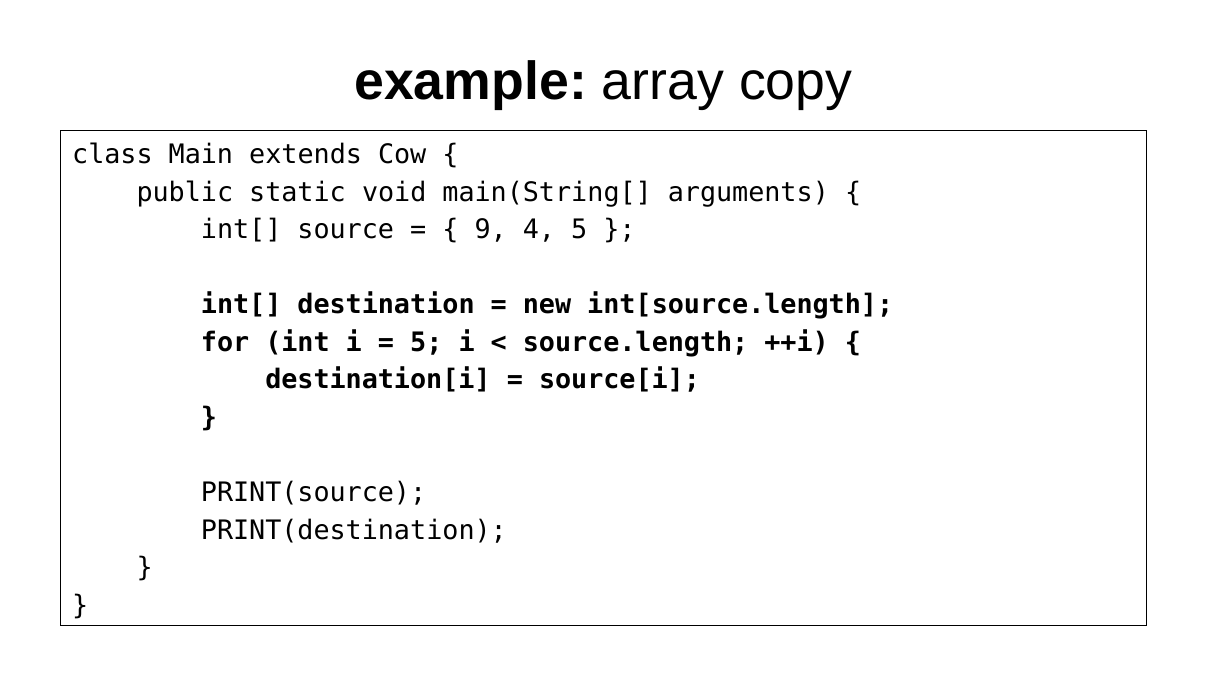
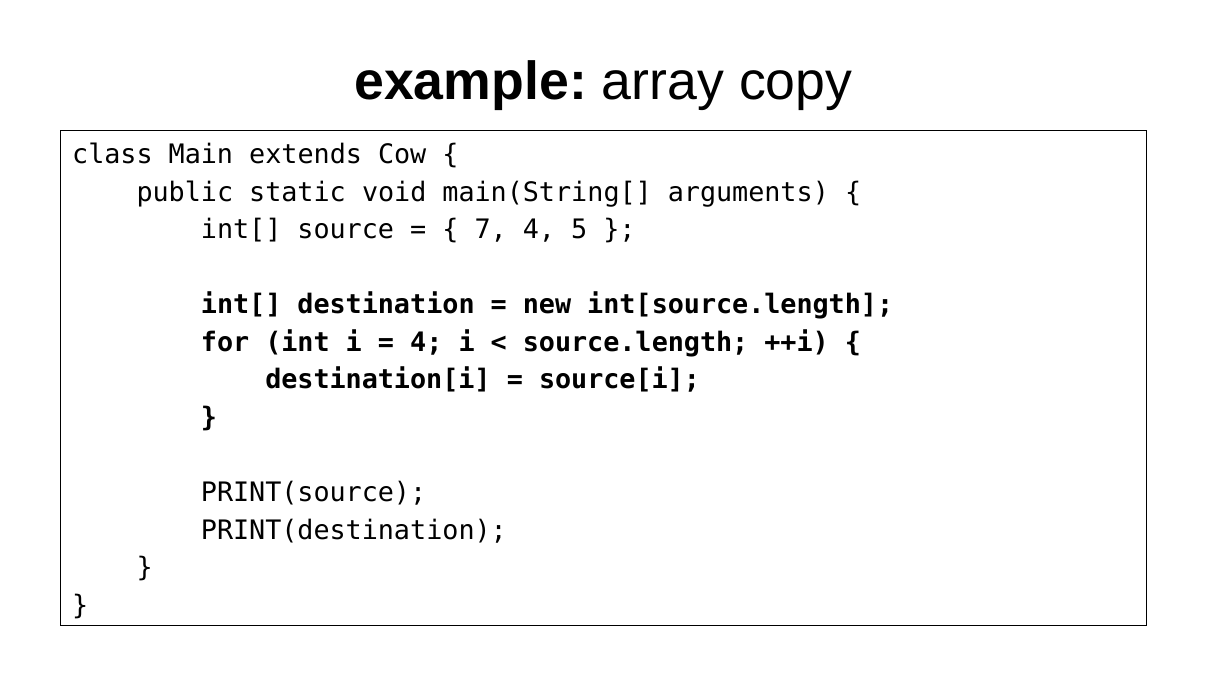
9: 9 -> 7 (491, 230)
5: 5 -> 4 (426, 343)
